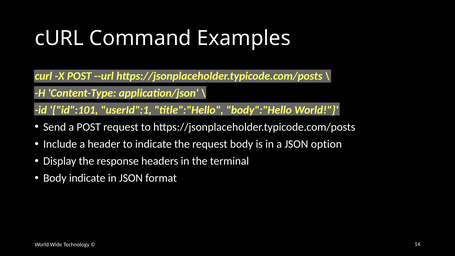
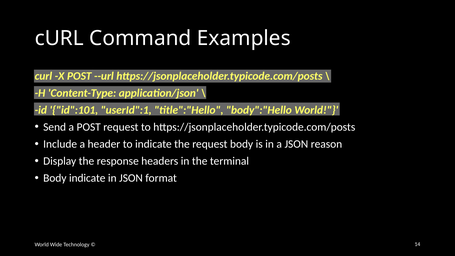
option: option -> reason (326, 144)
